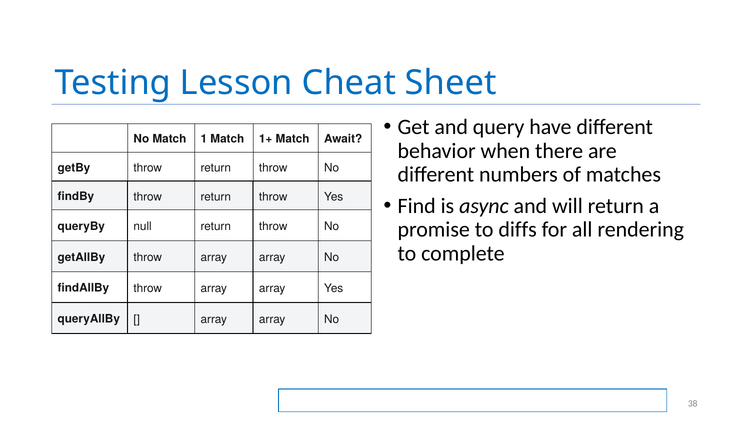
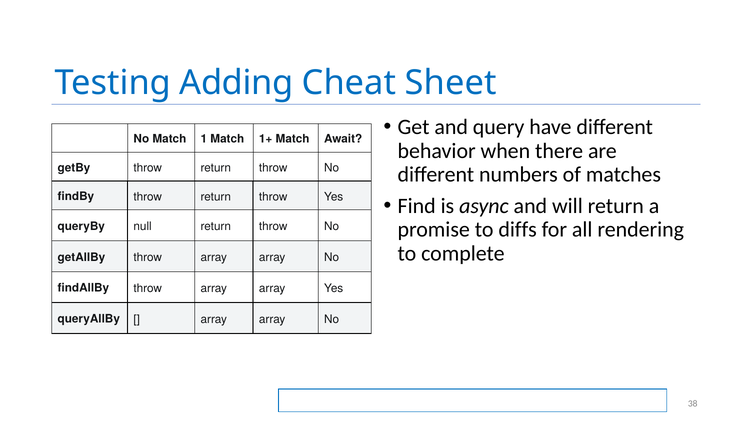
Lesson: Lesson -> Adding (237, 83)
